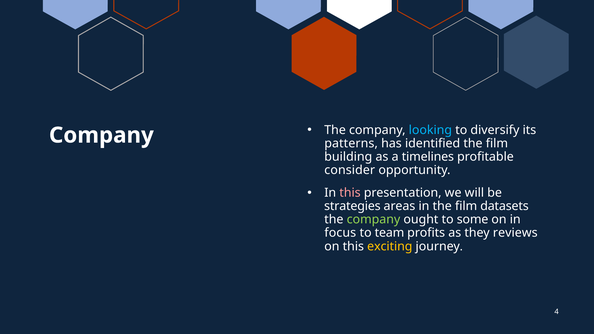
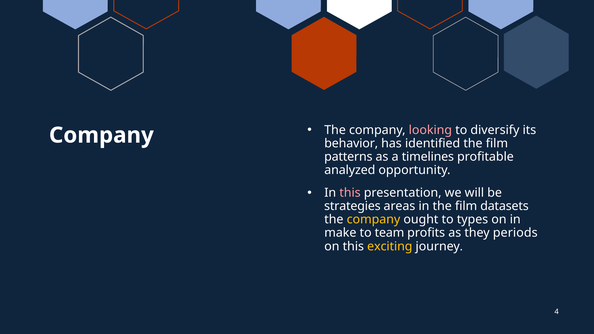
looking colour: light blue -> pink (430, 130)
patterns: patterns -> behavior (351, 143)
building: building -> patterns (348, 157)
consider: consider -> analyzed (350, 170)
company colour: light green -> yellow (373, 220)
some: some -> types (473, 220)
focus: focus -> make (340, 233)
reviews: reviews -> periods (515, 233)
